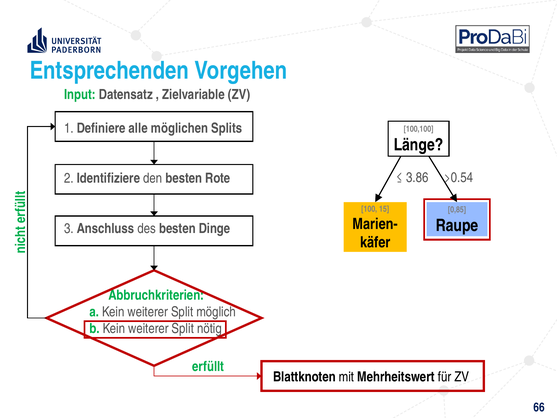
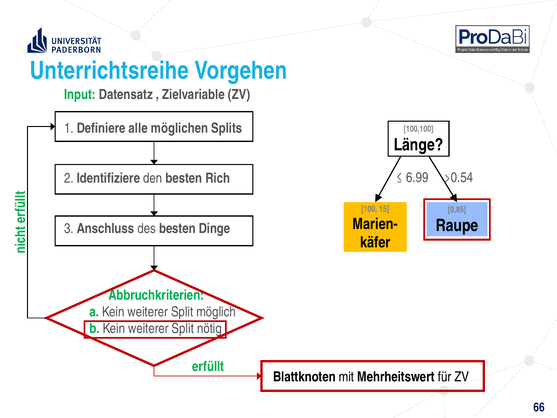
Entsprechenden: Entsprechenden -> Unterrichtsreihe (109, 71)
3.86: 3.86 -> 6.99 (417, 178)
Rote: Rote -> Rich (218, 178)
